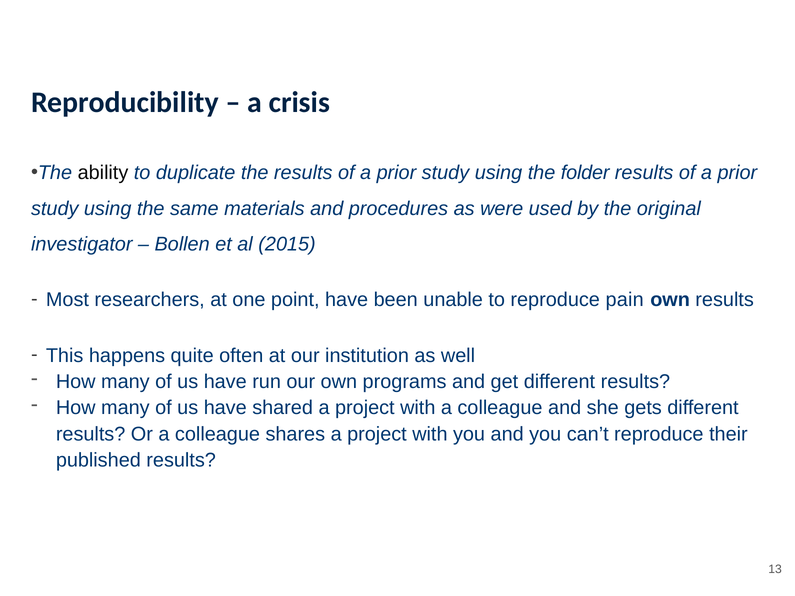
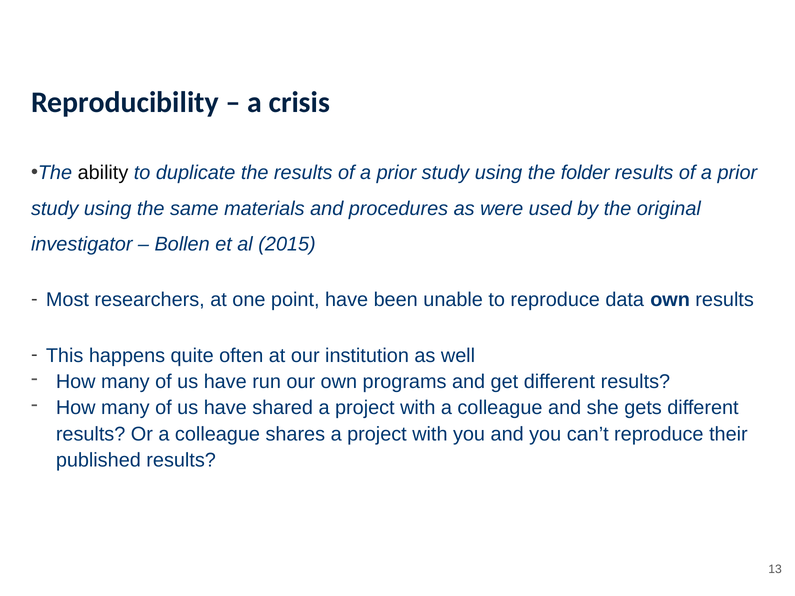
pain: pain -> data (625, 300)
